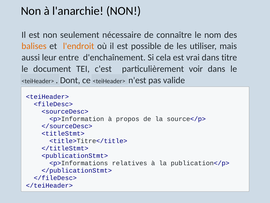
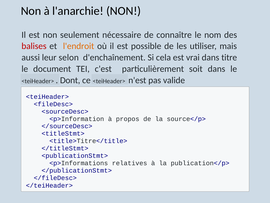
balises colour: orange -> red (34, 46)
entre: entre -> selon (69, 57)
voir: voir -> soit (196, 69)
